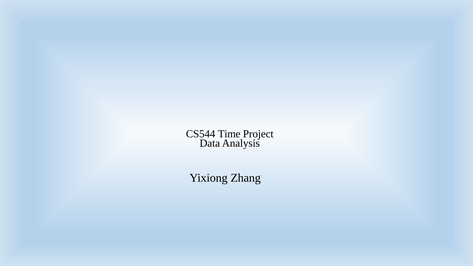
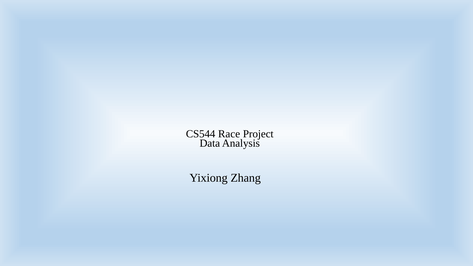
Time: Time -> Race (229, 134)
